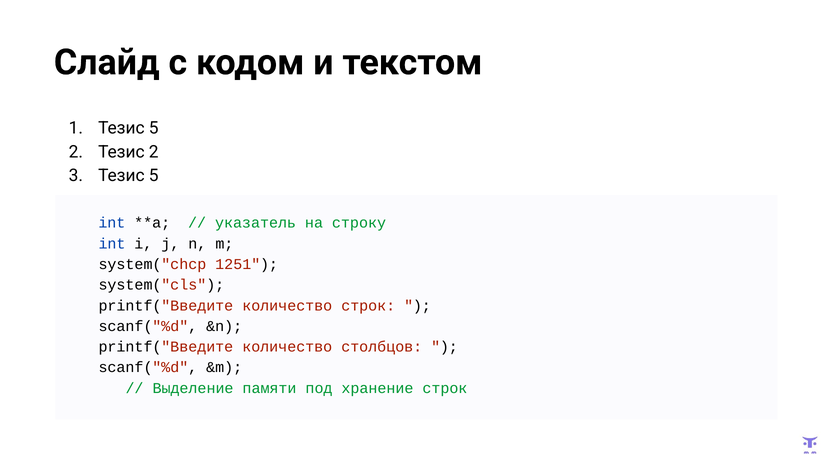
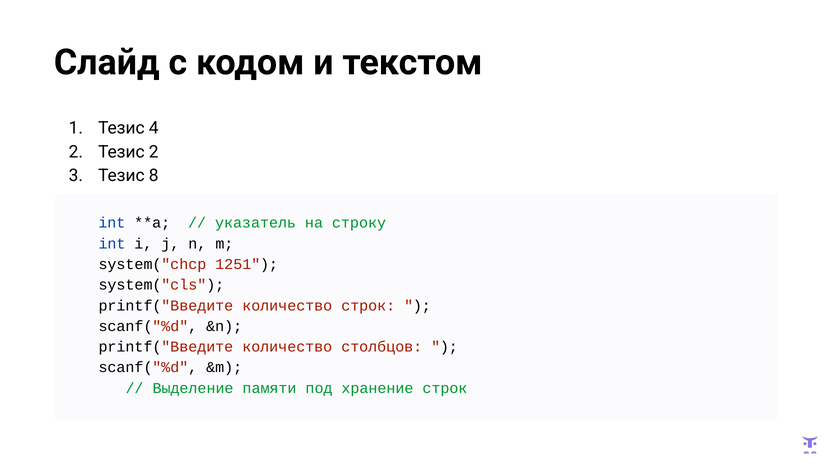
1 Тезис 5: 5 -> 4 (154, 128)
3 Тезис 5: 5 -> 8 (154, 176)
